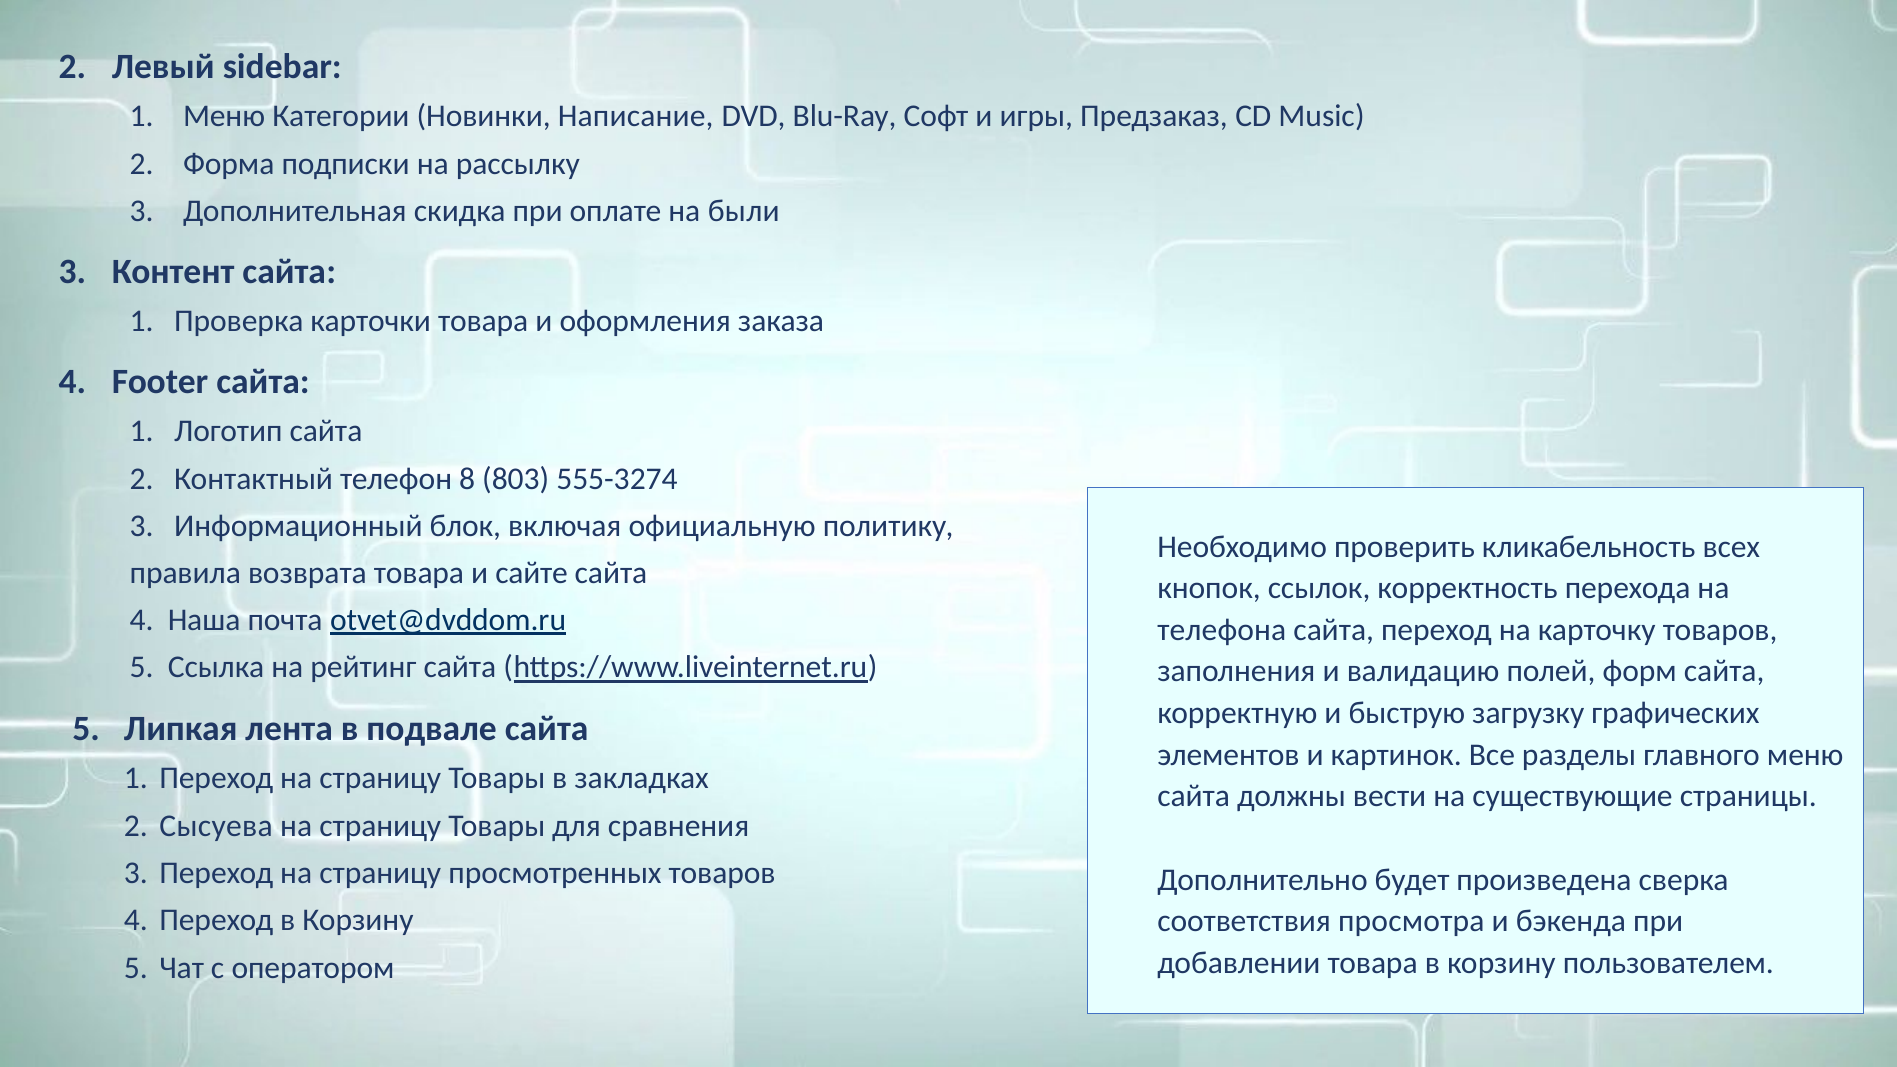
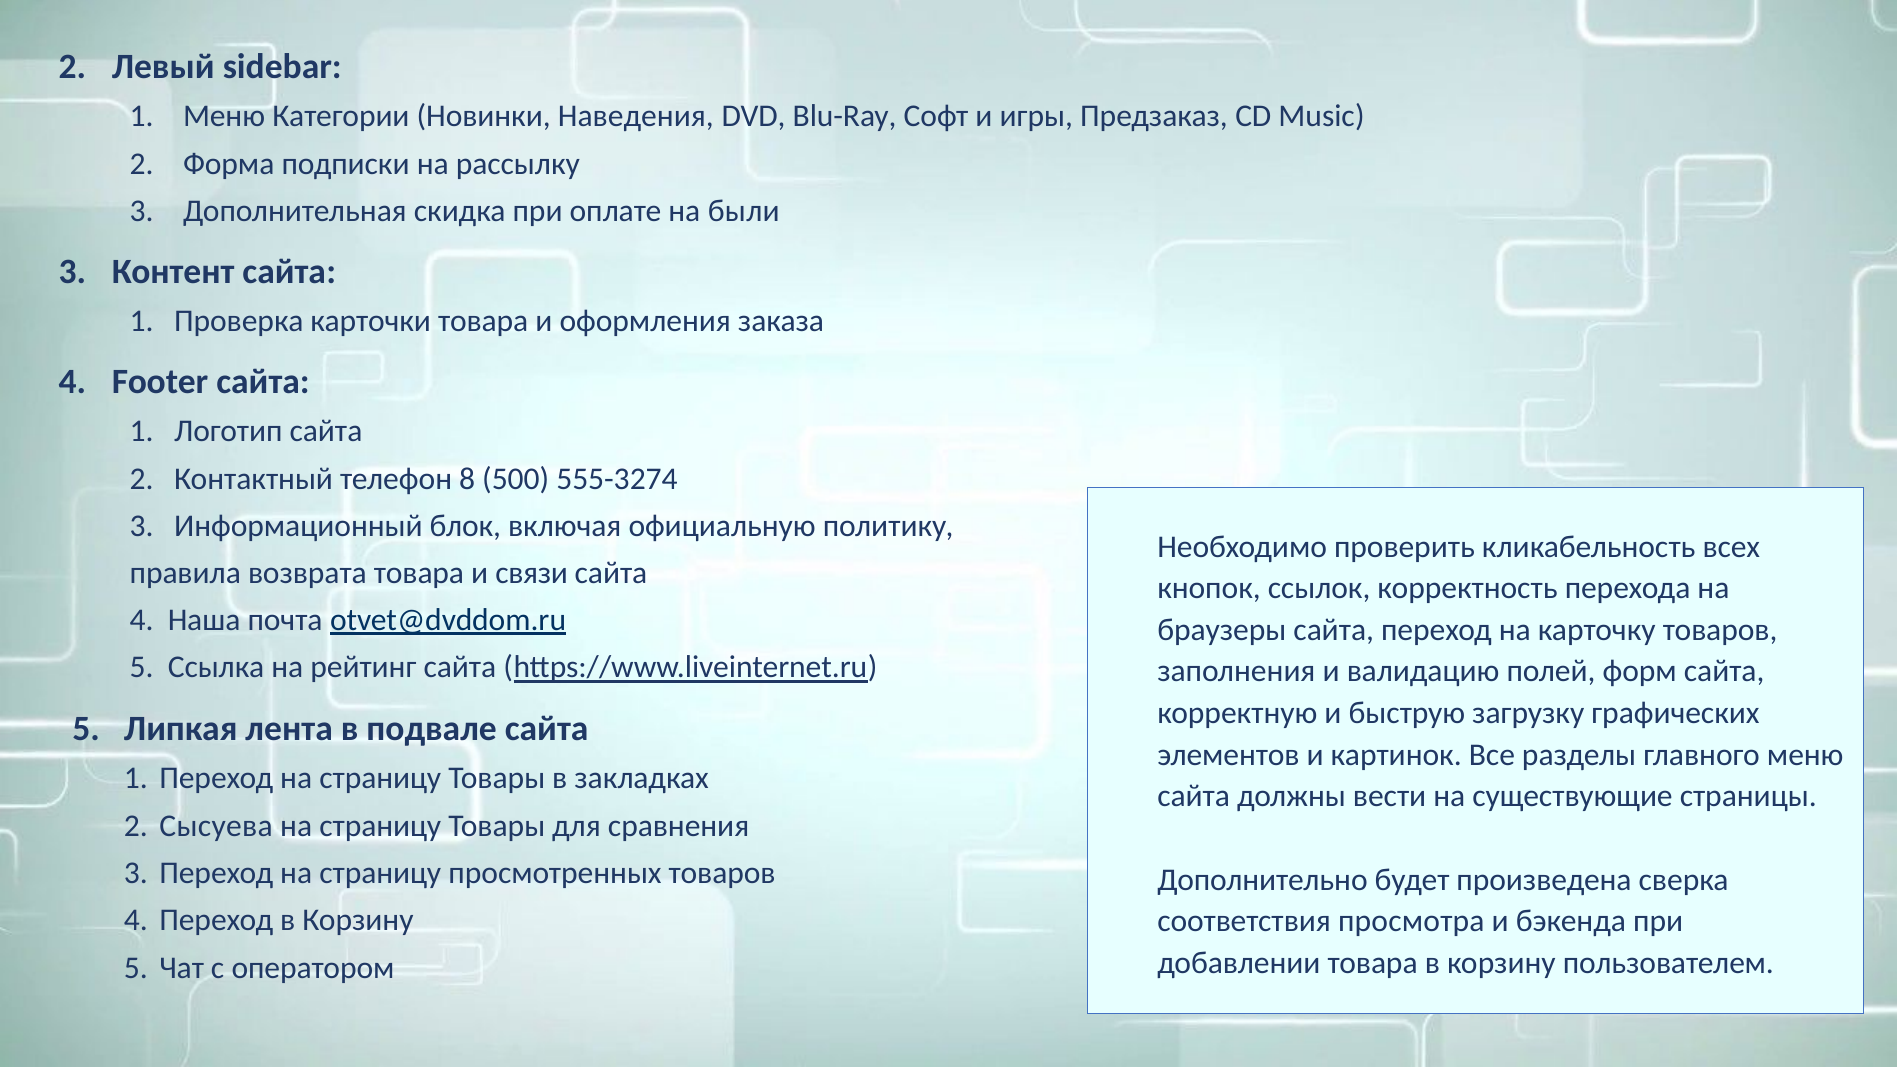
Написание: Написание -> Наведения (636, 116)
803: 803 -> 500 (516, 479)
сайте: сайте -> связи (532, 573)
телефона: телефона -> браузеры (1222, 630)
